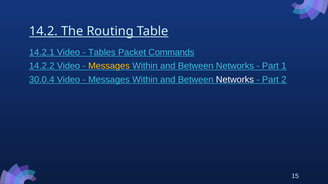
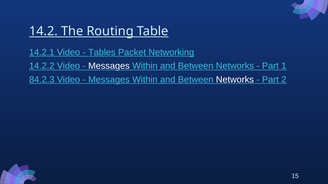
Commands: Commands -> Networking (171, 52)
Messages colour: yellow -> white (109, 66)
30.0.4: 30.0.4 -> 84.2.3 (42, 80)
